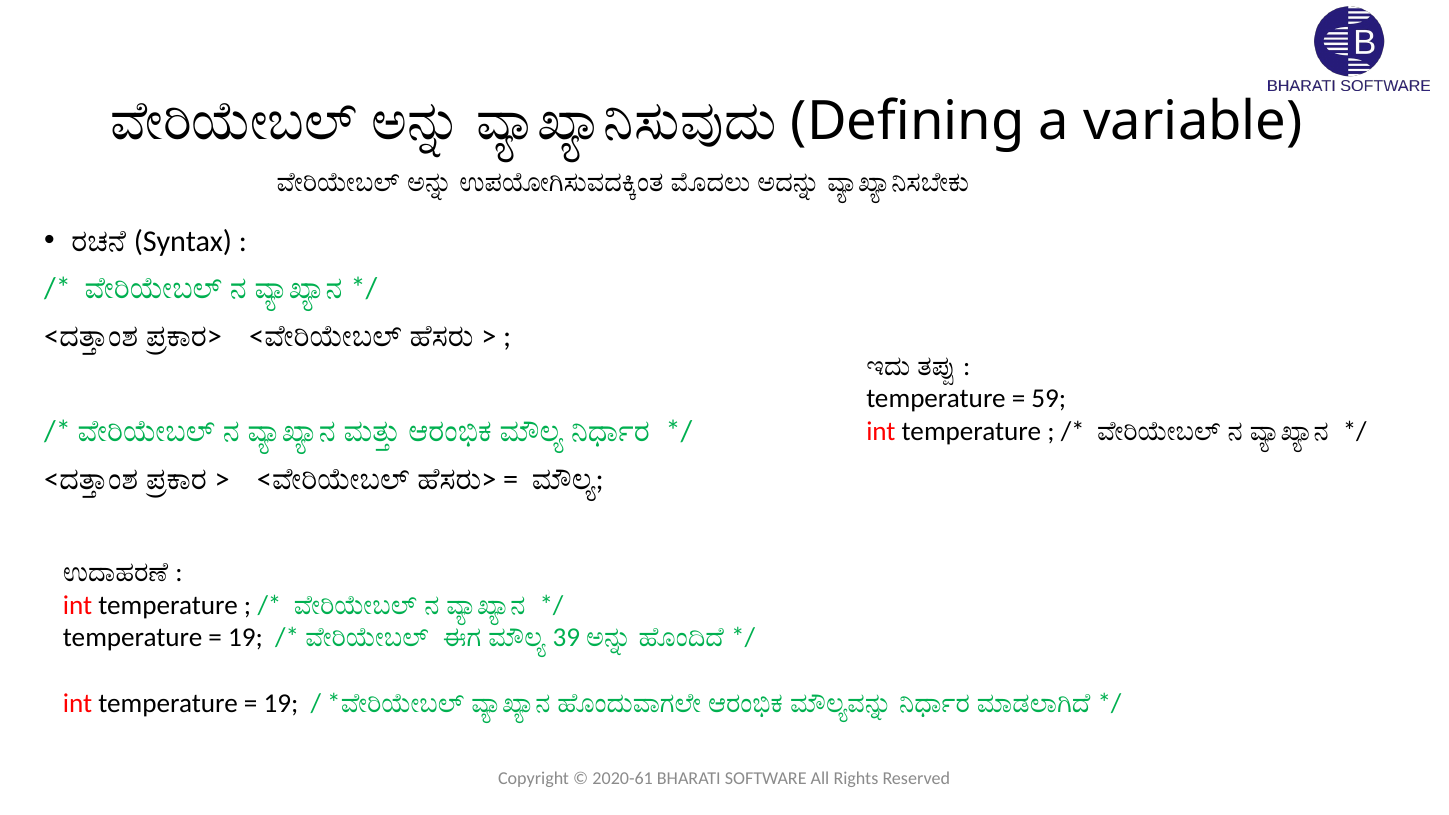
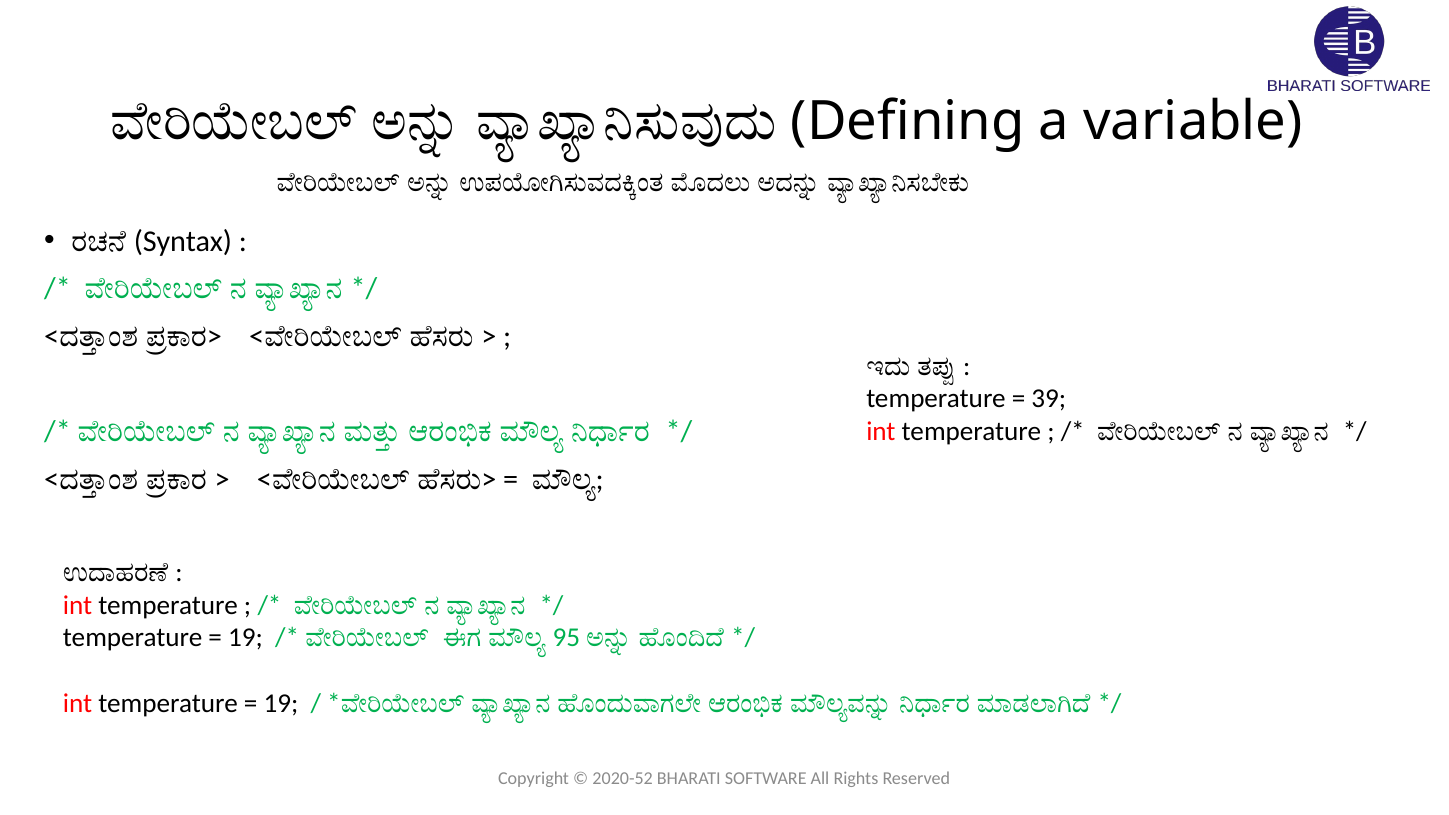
59: 59 -> 39 (1049, 399)
39: 39 -> 95 (566, 638)
2020-61: 2020-61 -> 2020-52 (623, 778)
